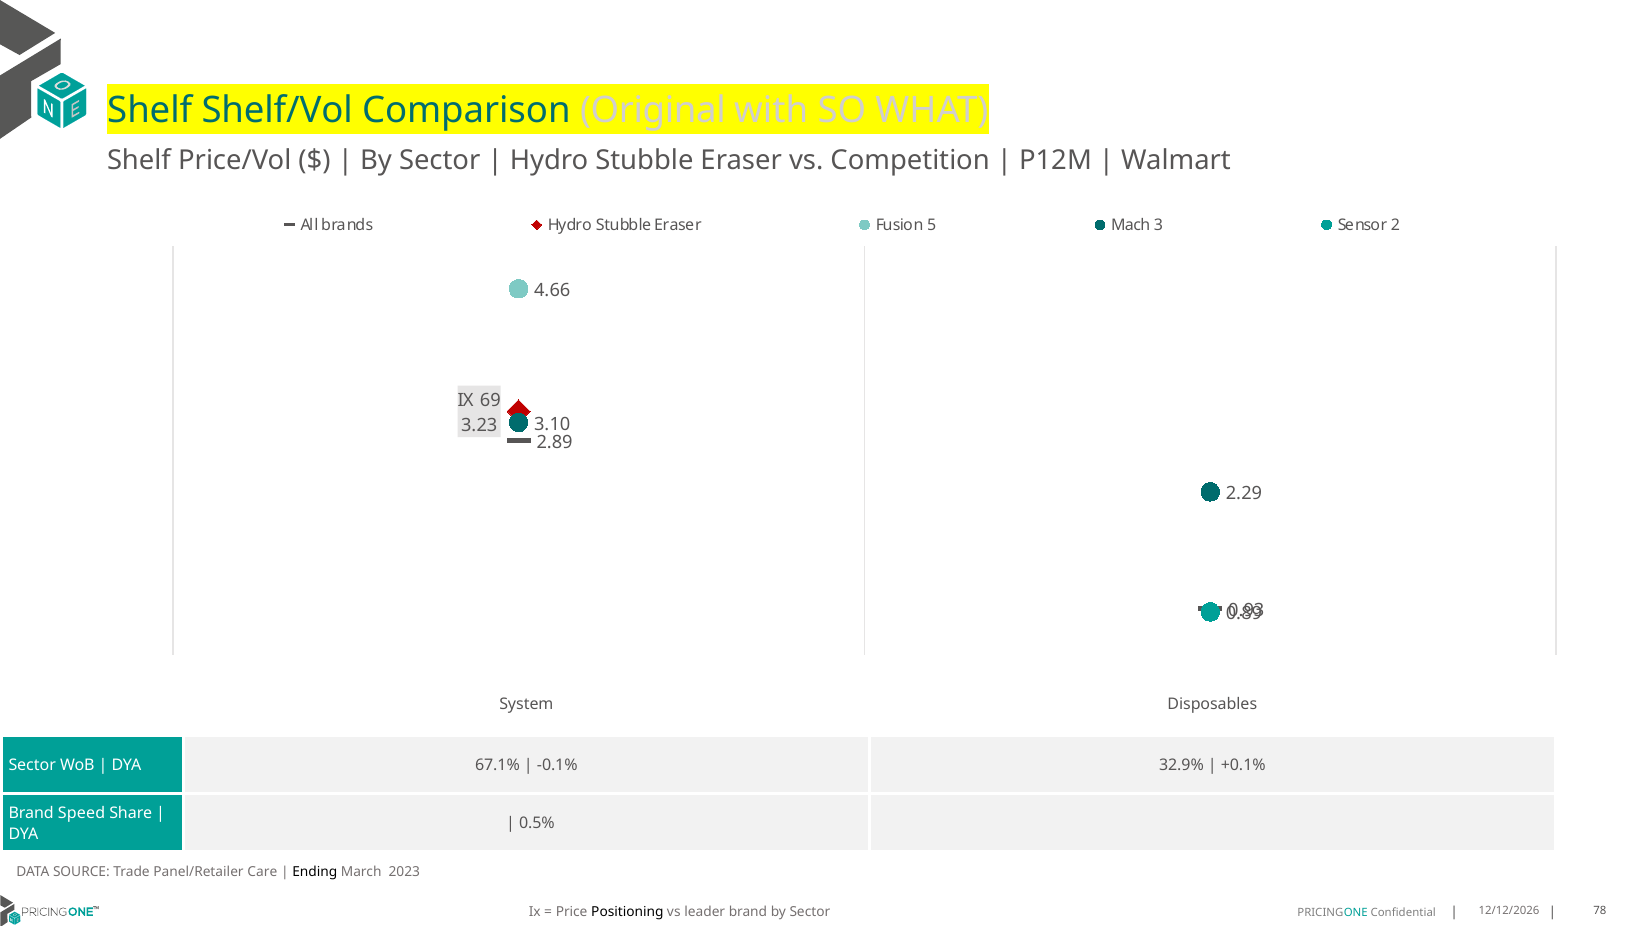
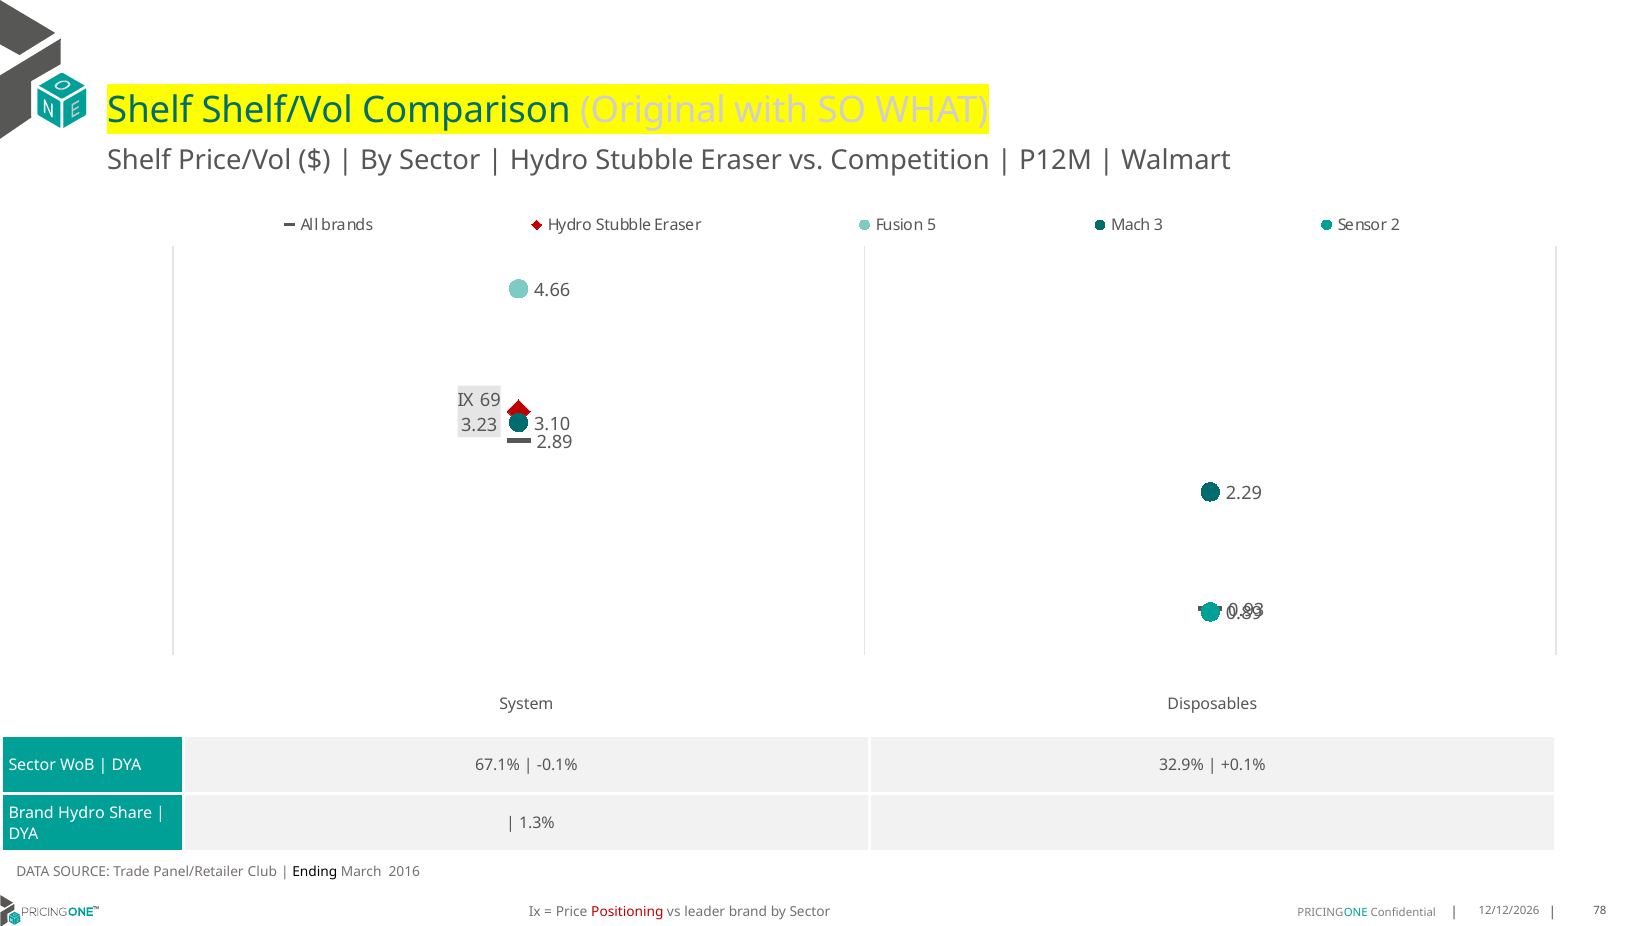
Brand Speed: Speed -> Hydro (82, 813)
0.5%: 0.5% -> 1.3% (537, 824)
Care: Care -> Club (262, 873)
2023: 2023 -> 2016 (404, 873)
Positioning colour: black -> red (627, 912)
